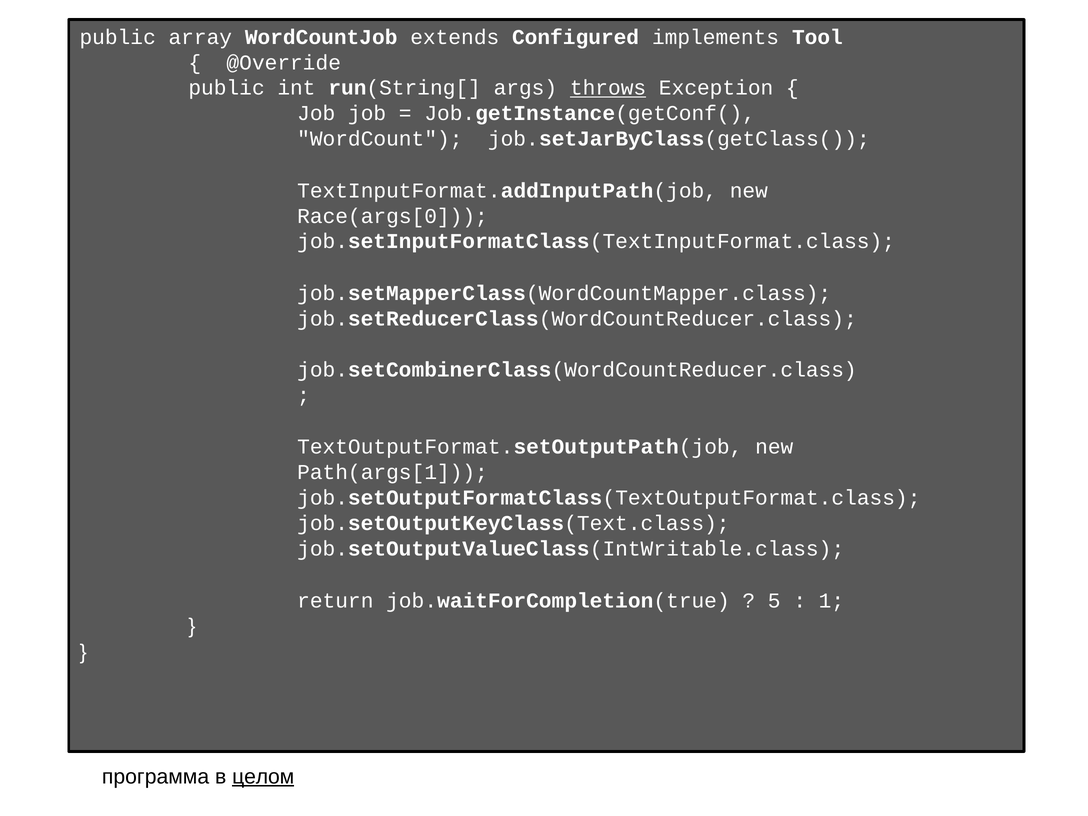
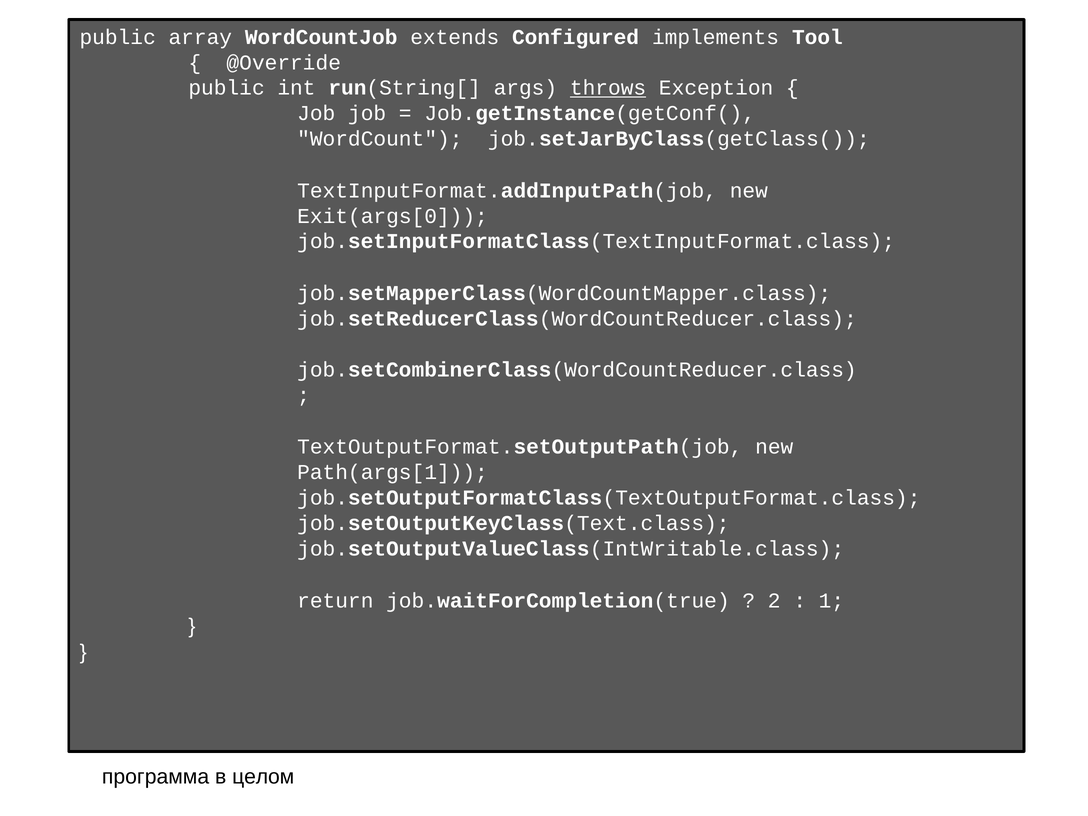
Race(args[0: Race(args[0 -> Exit(args[0 (393, 216)
5: 5 -> 2 (774, 601)
целом underline: present -> none (263, 777)
